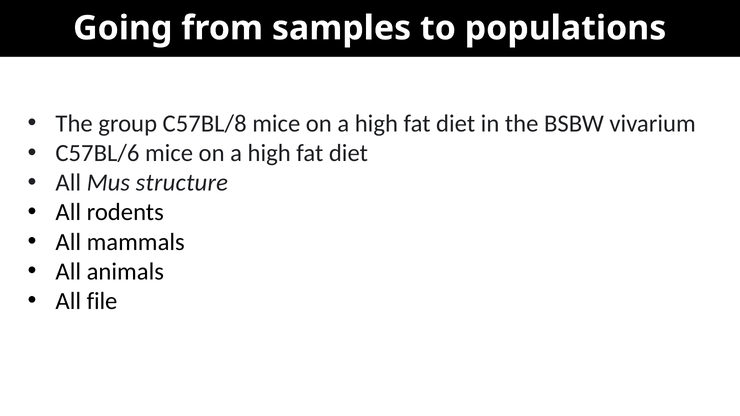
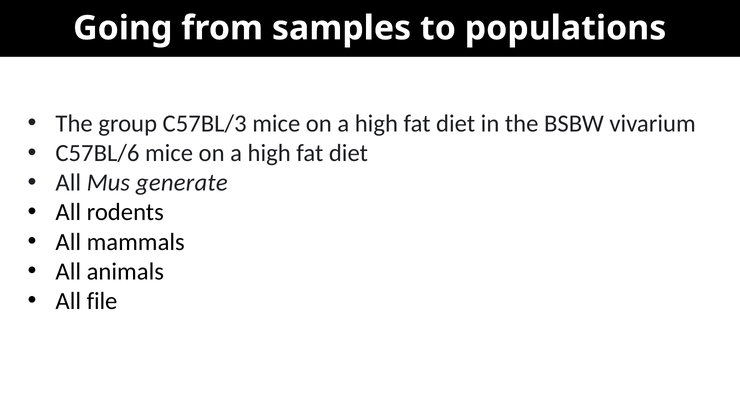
C57BL/8: C57BL/8 -> C57BL/3 (205, 124)
structure: structure -> generate (182, 183)
